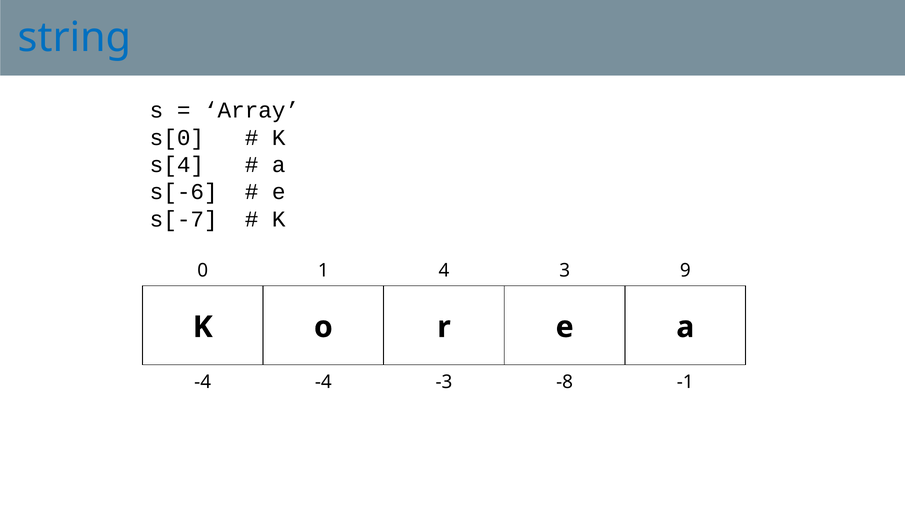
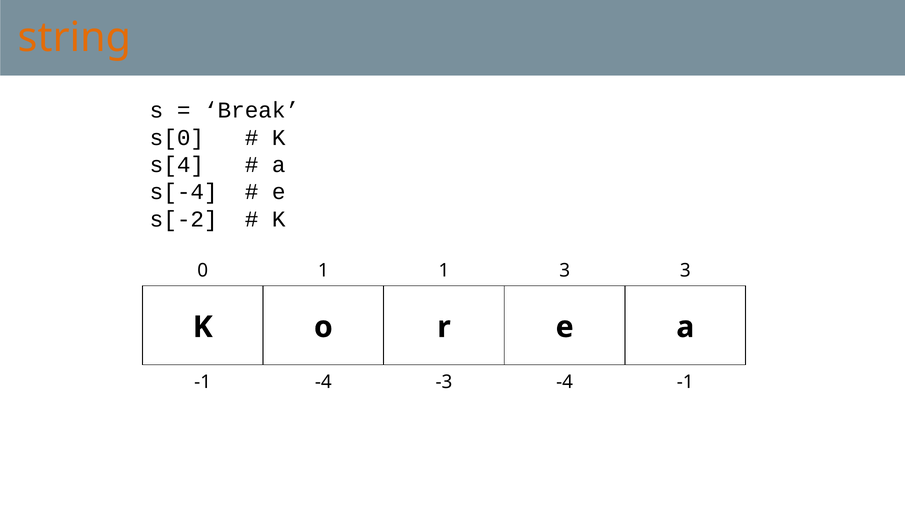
string colour: blue -> orange (75, 37)
Array: Array -> Break (252, 111)
s[-6: s[-6 -> s[-4 (184, 192)
s[-7: s[-7 -> s[-2 (184, 219)
1 4: 4 -> 1 (444, 271)
3 9: 9 -> 3 (685, 271)
-4: -4 -> -1 (203, 382)
-3 -8: -8 -> -4 (565, 382)
